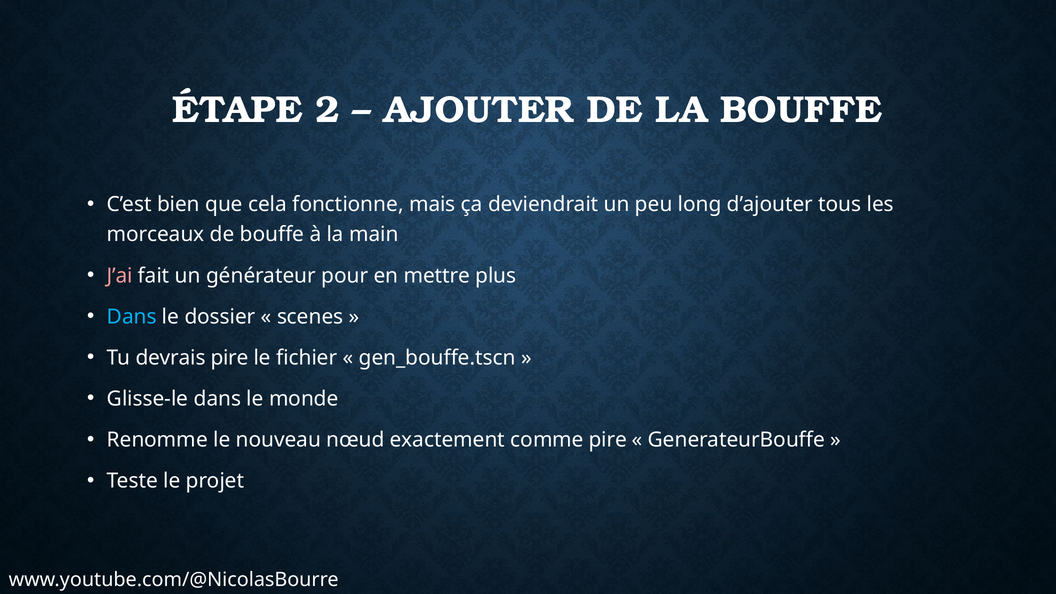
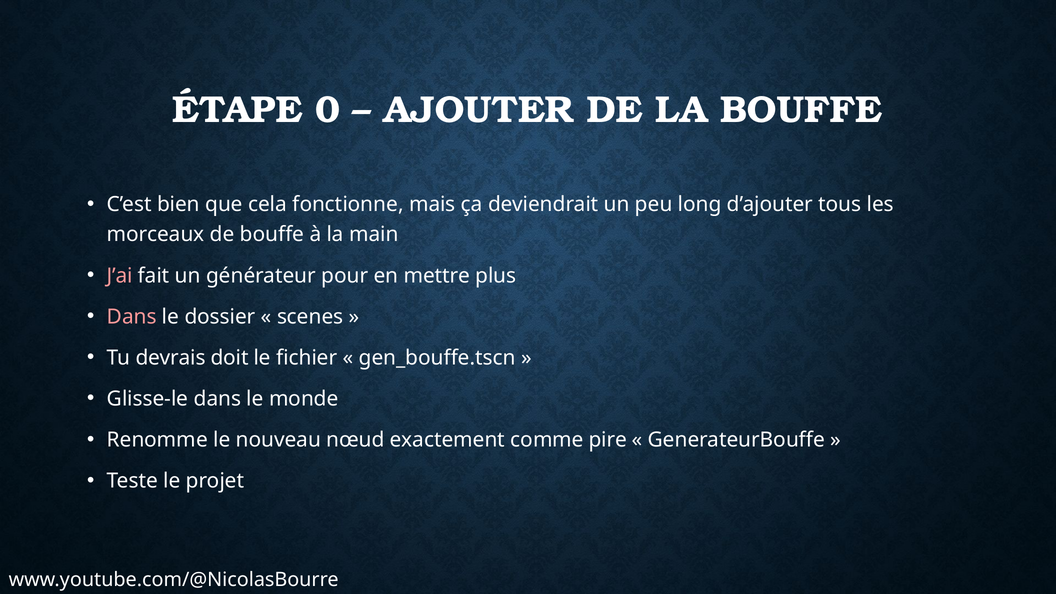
2: 2 -> 0 (327, 110)
Dans colour: light blue -> pink (132, 317)
devrais pire: pire -> doit (230, 358)
